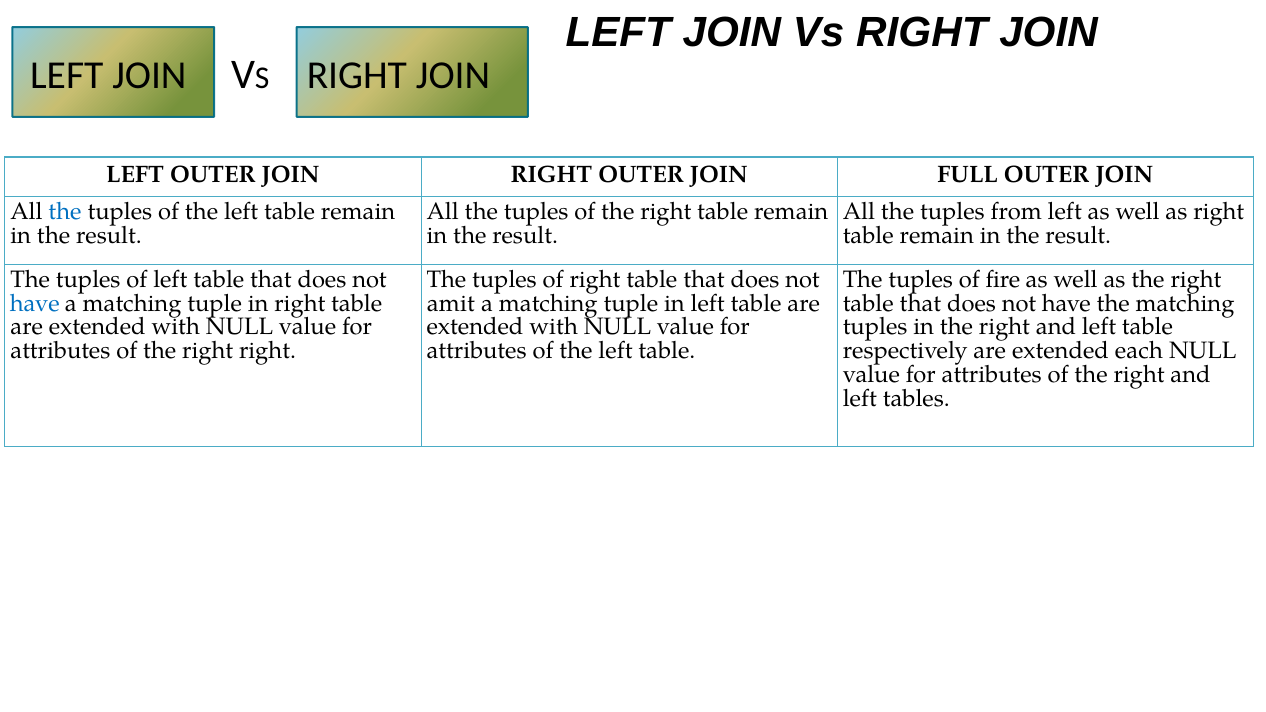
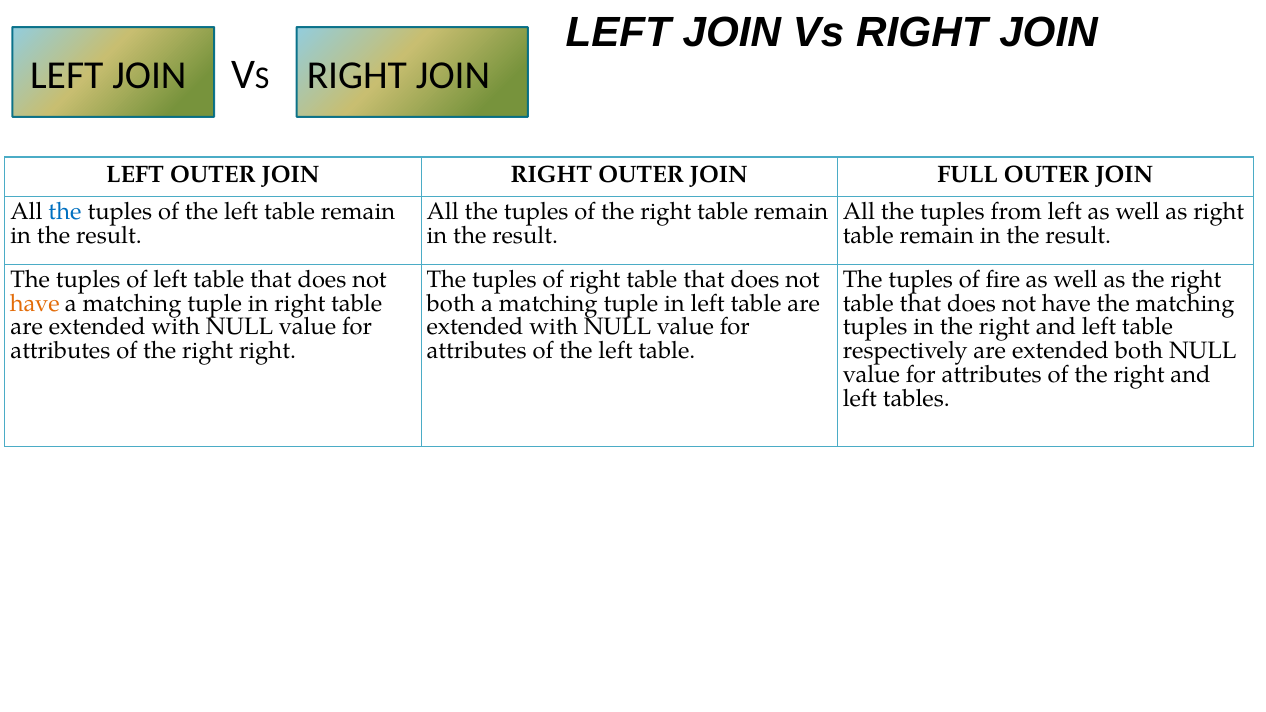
have colour: blue -> orange (35, 303)
amit: amit -> both (451, 303)
extended each: each -> both (1139, 351)
